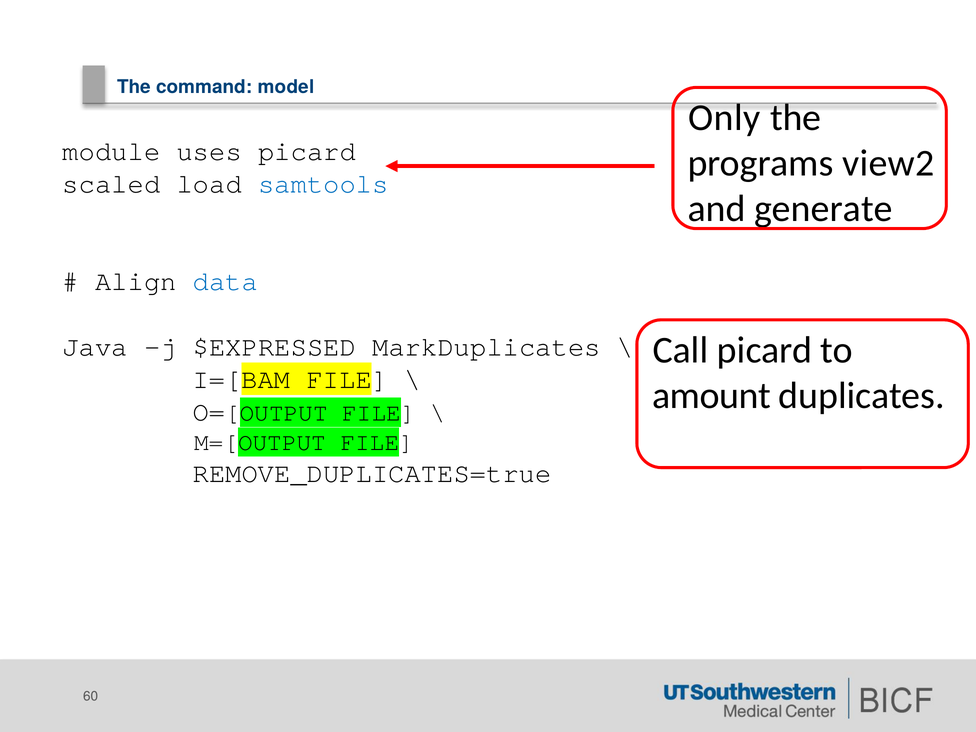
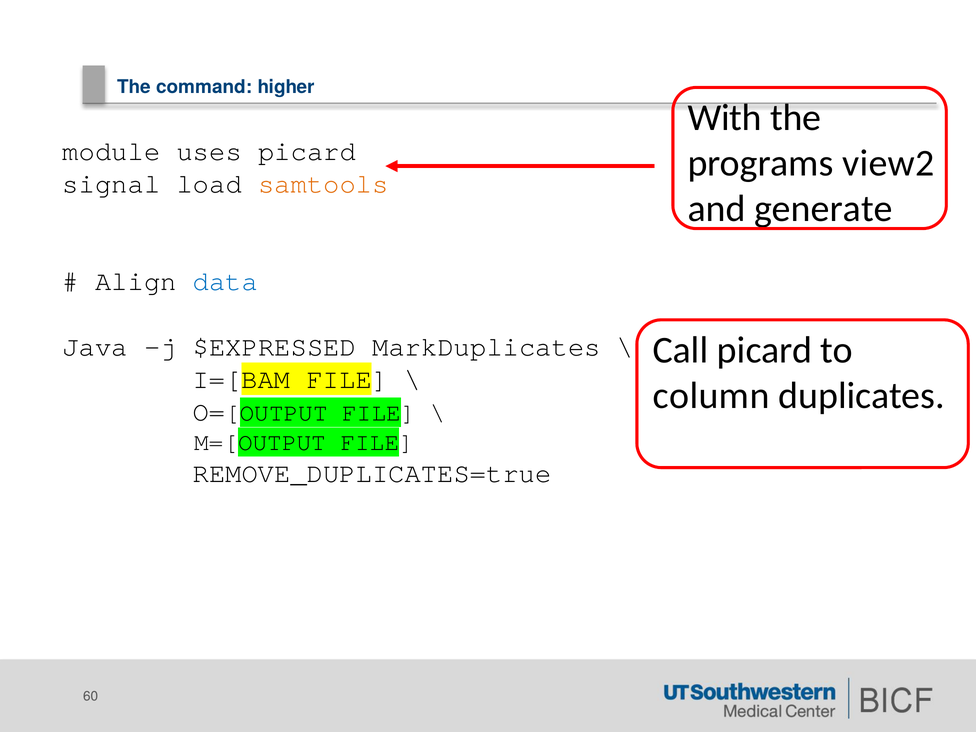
model: model -> higher (286, 87)
Only: Only -> With (725, 118)
scaled: scaled -> signal (111, 184)
samtools colour: blue -> orange (323, 184)
amount: amount -> column (711, 396)
